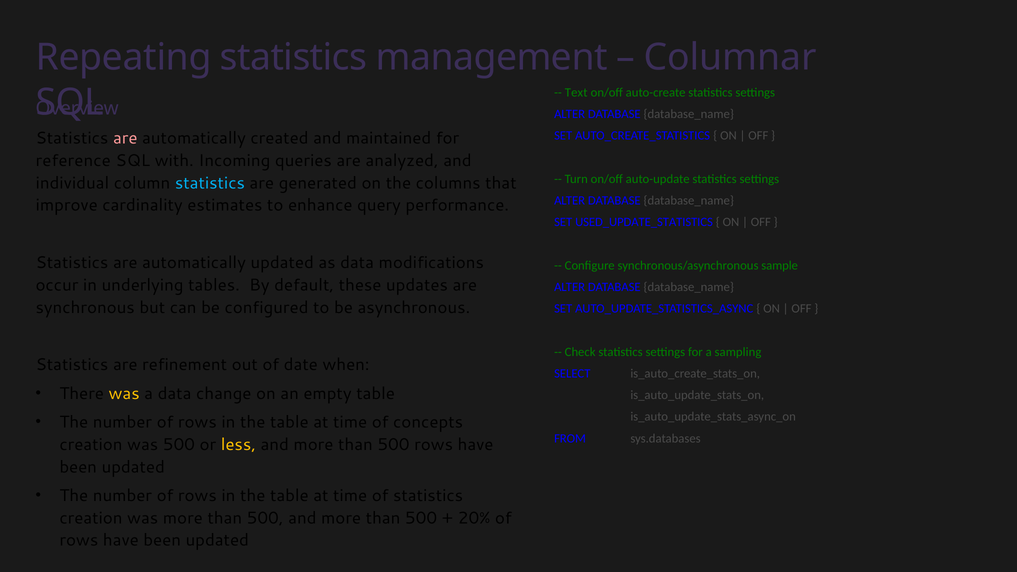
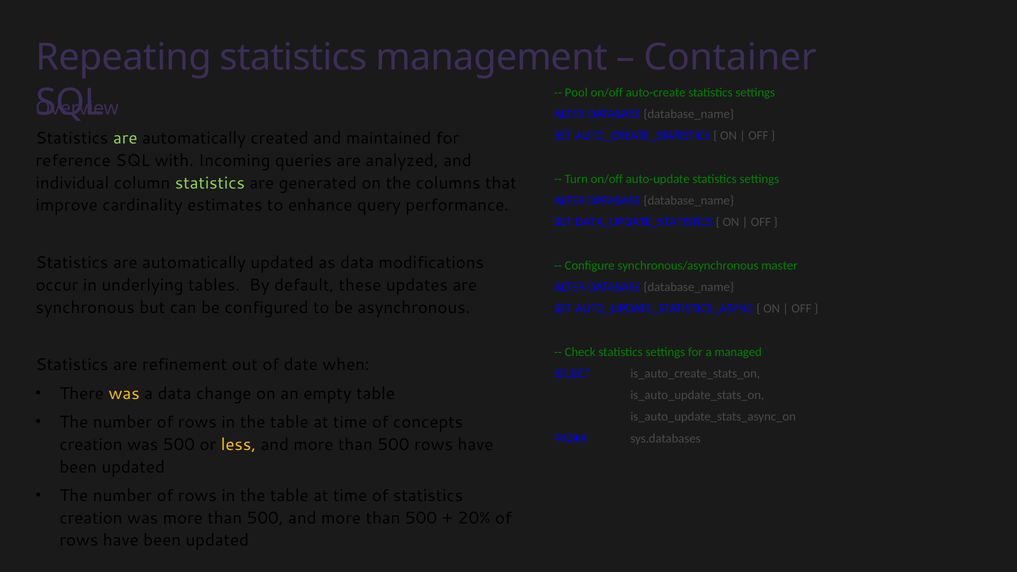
Columnar: Columnar -> Container (730, 57)
Text: Text -> Pool (576, 92)
are colour: pink -> light green (125, 138)
statistics colour: light blue -> light green (210, 183)
USED_UPDATE_STATISTICS: USED_UPDATE_STATISTICS -> DATA_UPDATE_STATISTICS (644, 222)
sample: sample -> master (780, 265)
sampling: sampling -> managed (738, 352)
